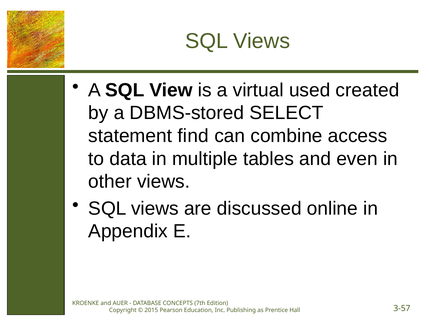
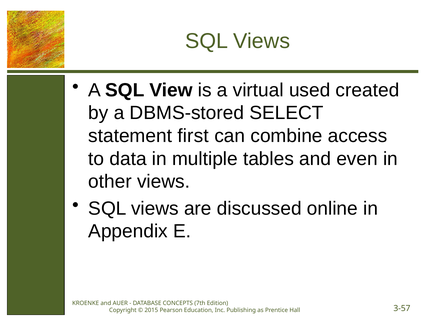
find: find -> first (193, 136)
